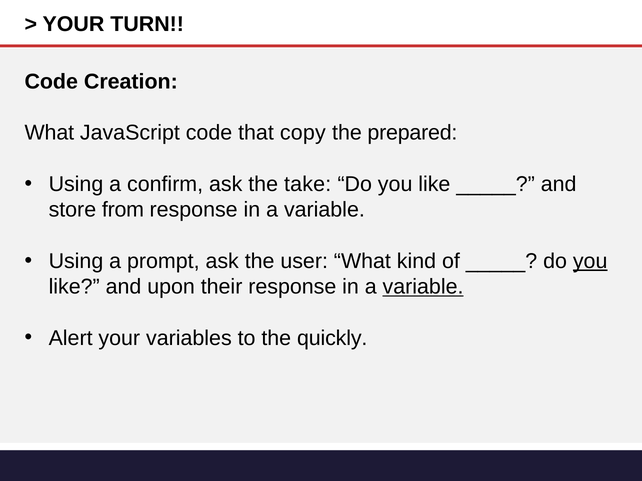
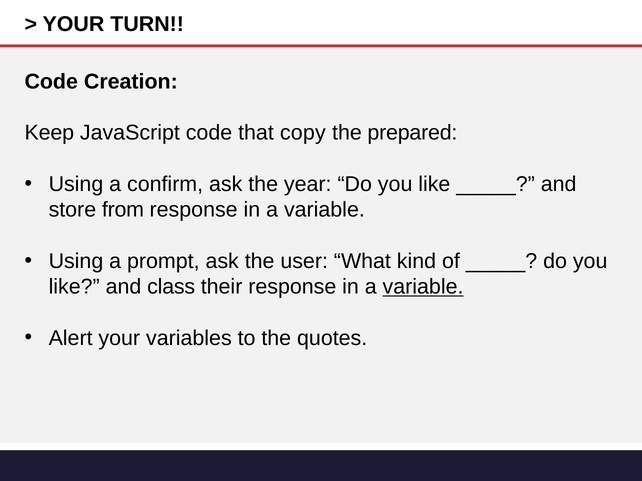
What: What -> Keep (49, 133)
take: take -> year (308, 184)
you underline: present -> none (590, 261)
upon: upon -> class (171, 287)
quickly: quickly -> quotes (332, 338)
